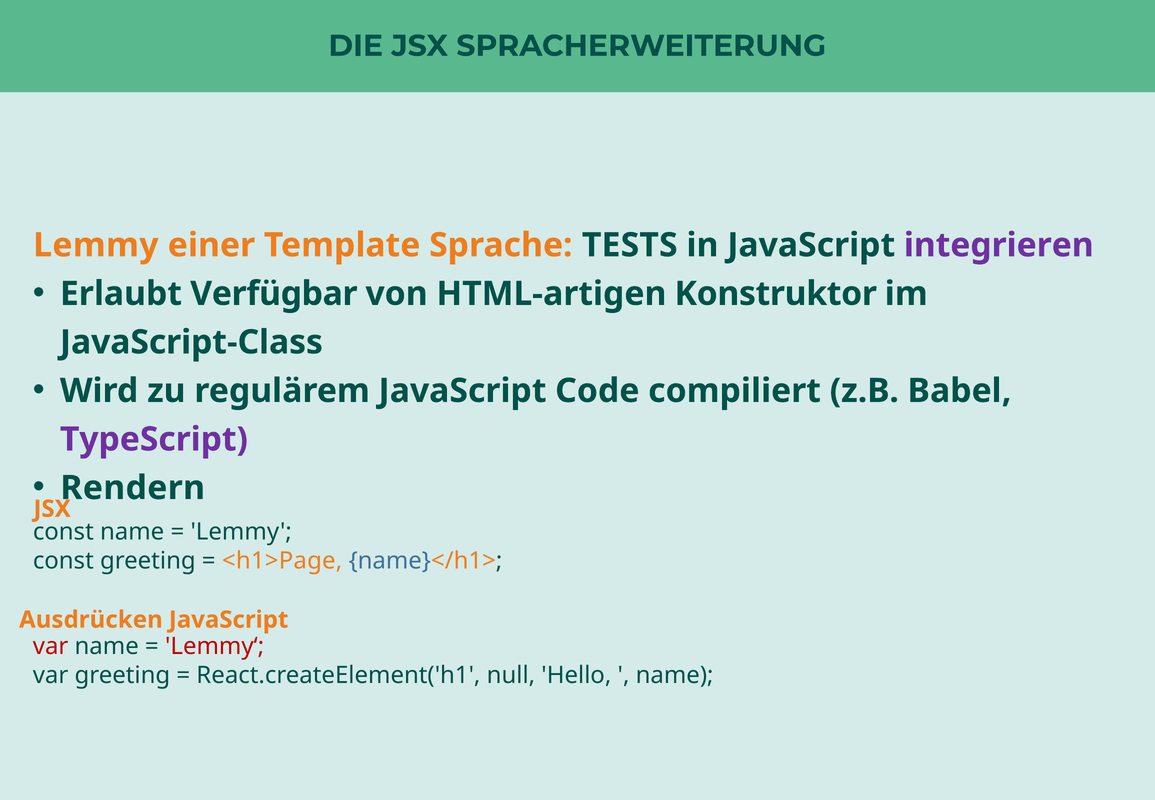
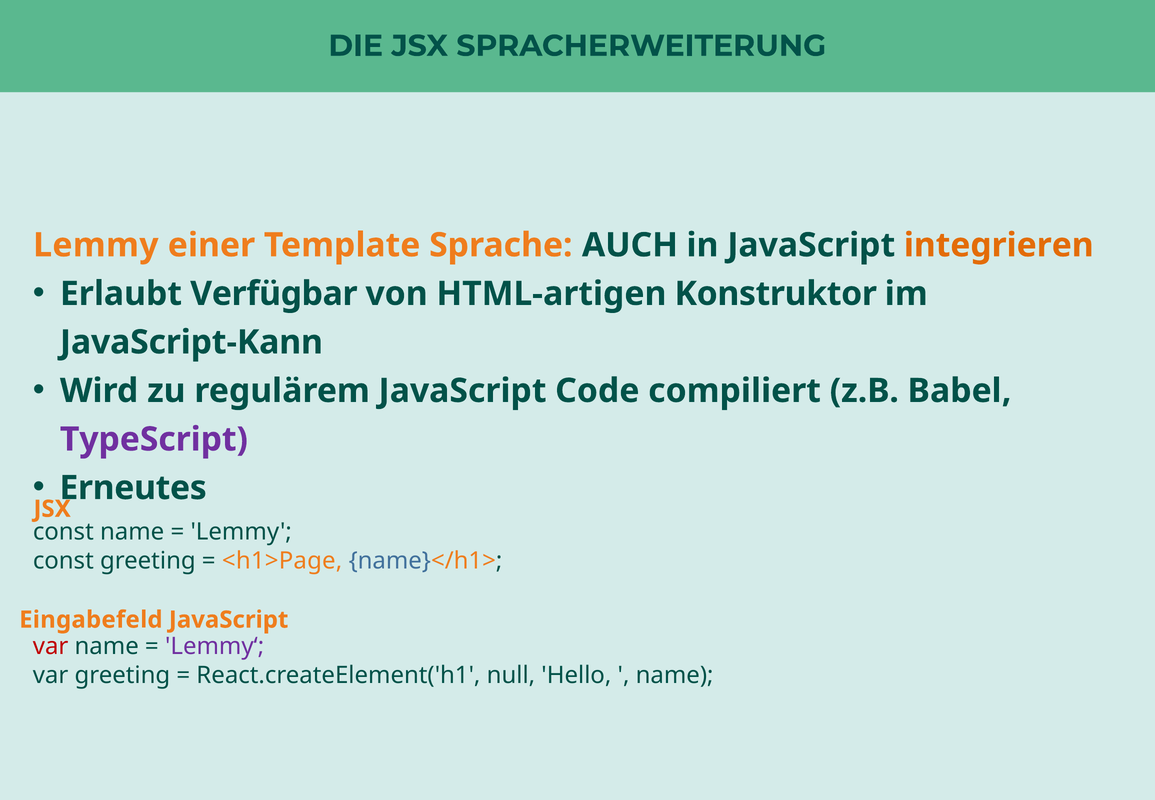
TESTS: TESTS -> AUCH (630, 245)
integrieren colour: purple -> orange (999, 245)
JavaScript-Class: JavaScript-Class -> JavaScript-Kann (191, 342)
Rendern: Rendern -> Erneutes (133, 488)
Ausdrücken: Ausdrücken -> Eingabefeld (91, 619)
Lemmy‘ colour: red -> purple (215, 646)
